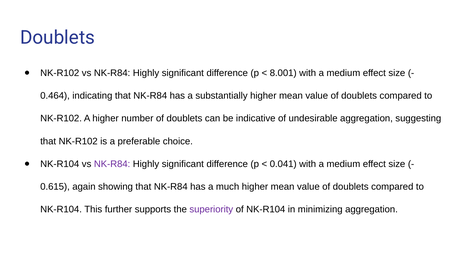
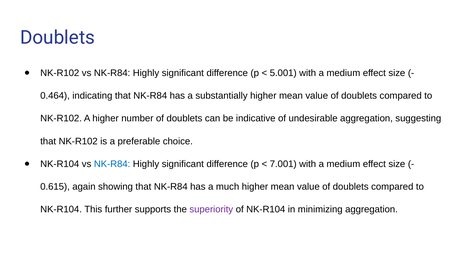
8.001: 8.001 -> 5.001 (283, 73)
NK-R84 colour: purple -> blue (112, 164)
0.041: 0.041 -> 7.001 (283, 164)
